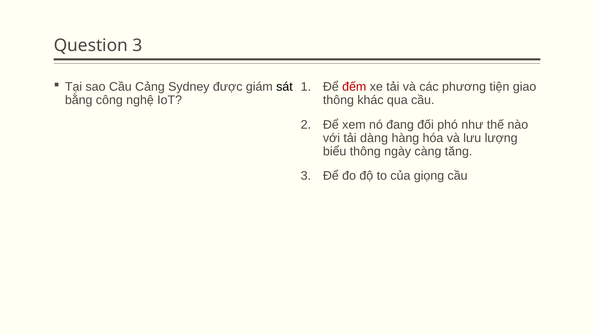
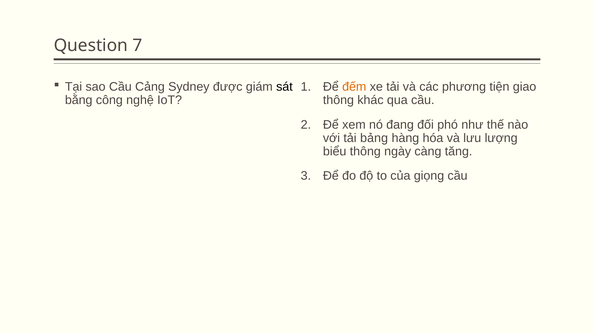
Question 3: 3 -> 7 (137, 45)
đếm colour: red -> orange (354, 87)
dàng: dàng -> bảng (374, 138)
